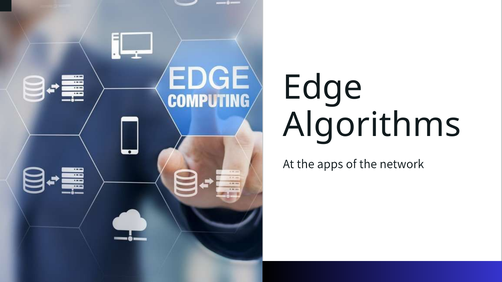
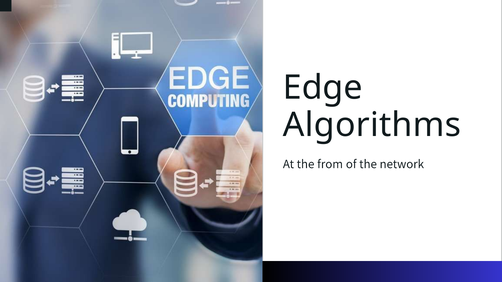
apps: apps -> from (330, 164)
